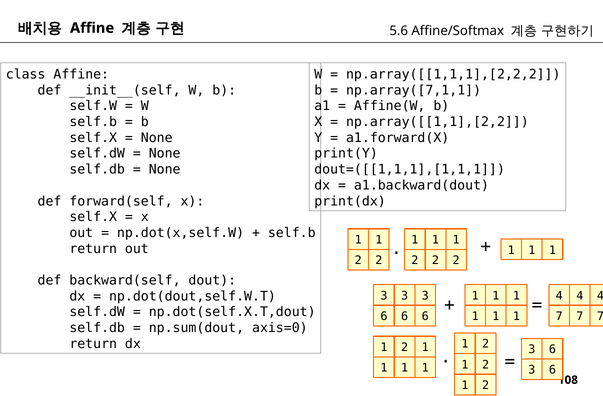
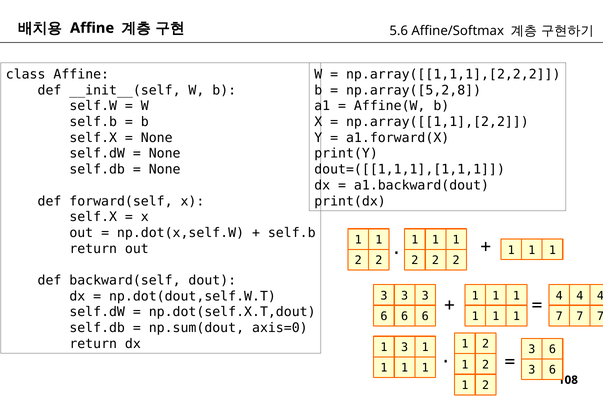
np.array([7,1,1: np.array([7,1,1 -> np.array([5,2,8 (414, 90)
2: 2 -> 3 (405, 347)
